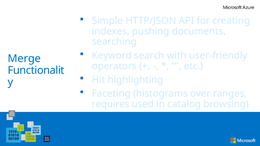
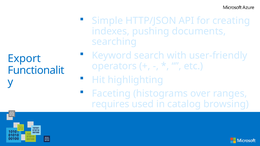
Merge: Merge -> Export (24, 59)
